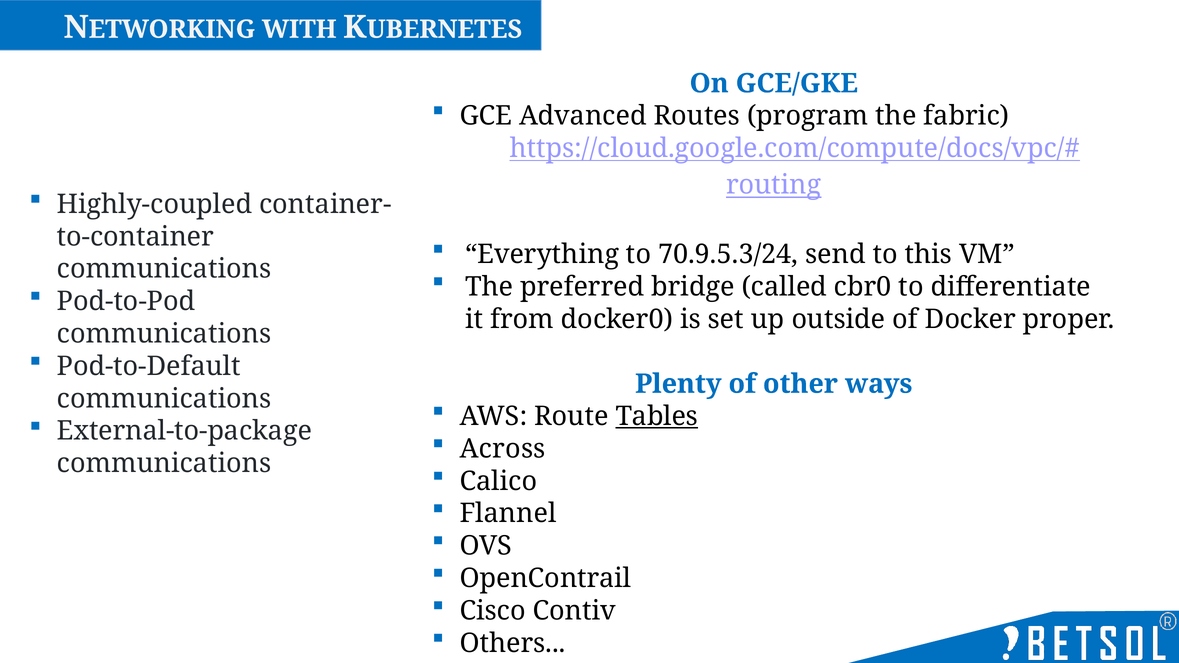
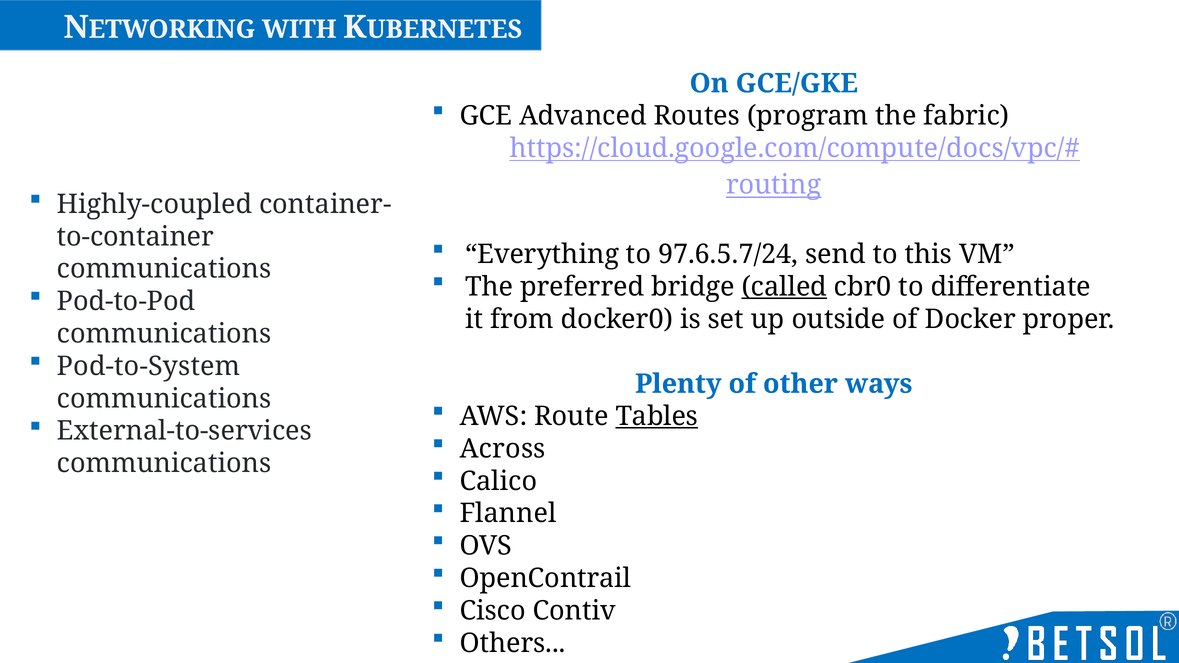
70.9.5.3/24: 70.9.5.3/24 -> 97.6.5.7/24 (728, 254)
called underline: none -> present (784, 287)
Pod-to-Default: Pod-to-Default -> Pod-to-System (149, 366)
External-to-package: External-to-package -> External-to-services (184, 431)
